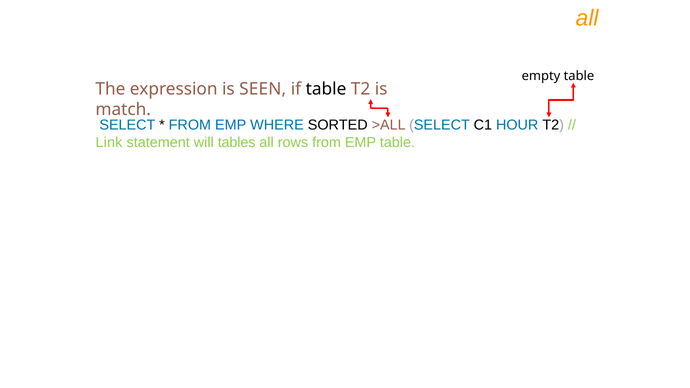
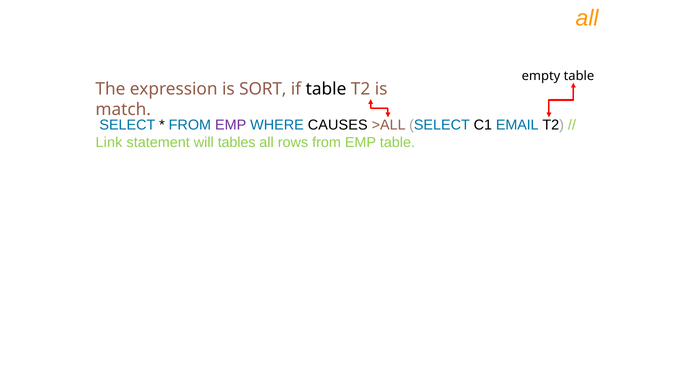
SEEN: SEEN -> SORT (263, 89)
EMP colour: blue -> purple (231, 125)
SORTED: SORTED -> CAUSES (338, 125)
HOUR: HOUR -> EMAIL (517, 125)
